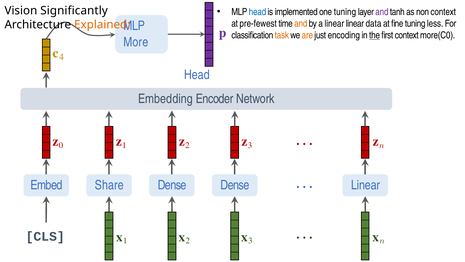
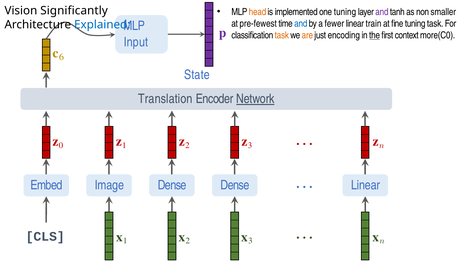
head colour: blue -> orange (257, 12)
non context: context -> smaller (443, 12)
and colour: orange -> blue (301, 24)
a linear: linear -> fewer (334, 24)
data: data -> train (374, 24)
tuning less: less -> task (435, 24)
Explained colour: orange -> blue (102, 25)
More: More -> Input (136, 42)
4: 4 -> 6 (61, 57)
Head: Head -> State (197, 75)
Embedding: Embedding -> Translation (165, 99)
Network underline: none -> present (255, 99)
Share: Share -> Image (109, 185)
